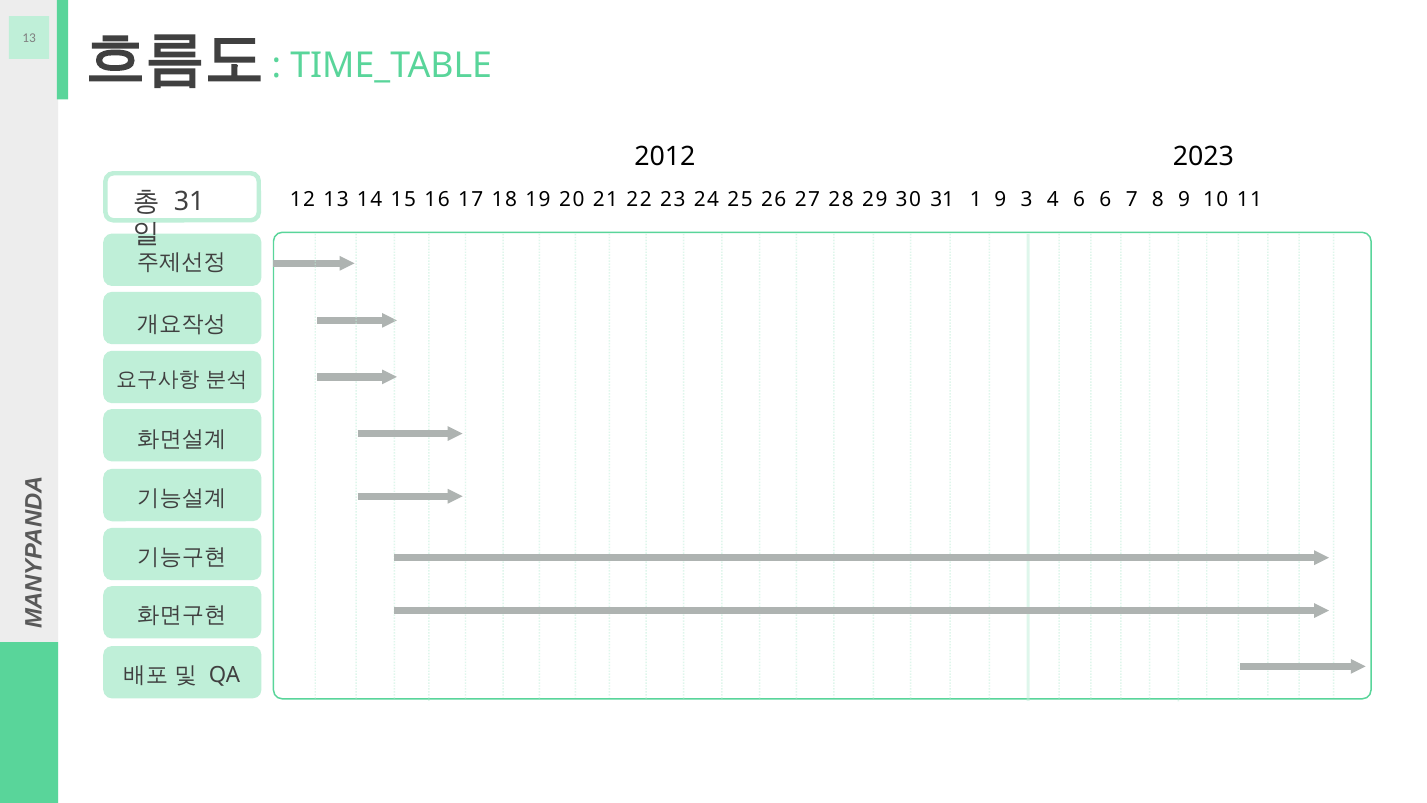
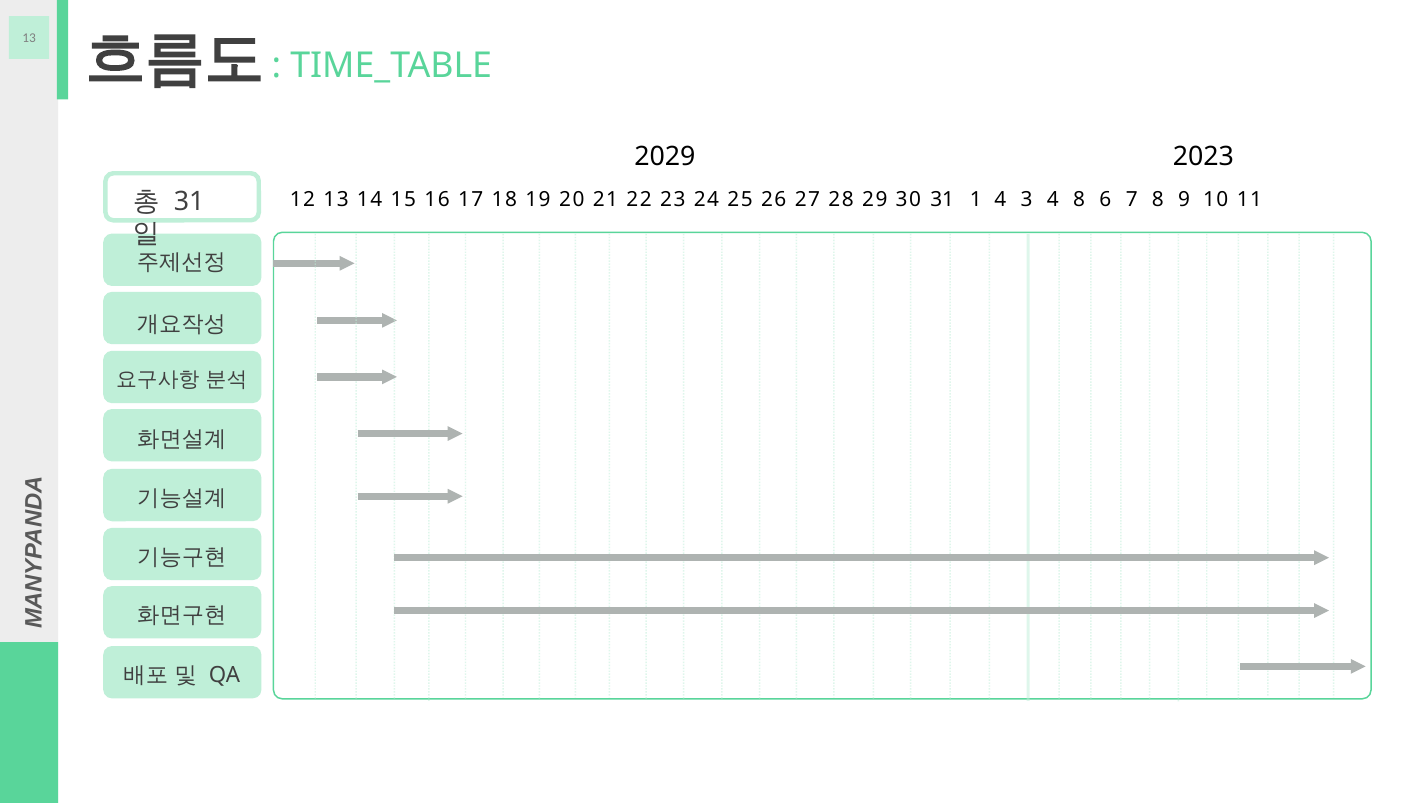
2012: 2012 -> 2029 (665, 156)
1 9: 9 -> 4 (1000, 200)
4 6: 6 -> 8 (1079, 200)
